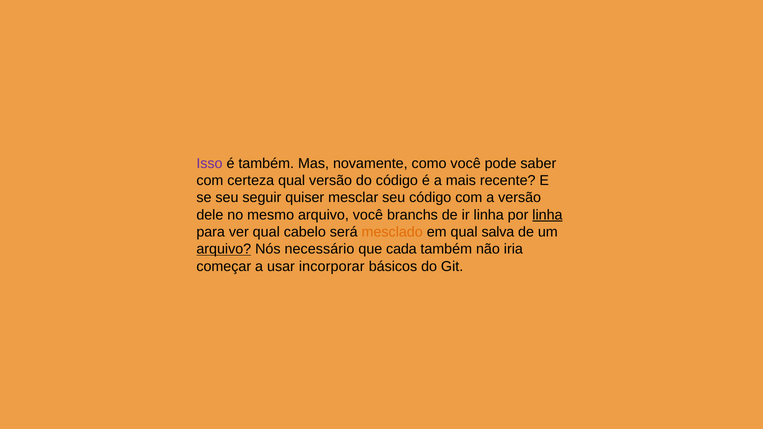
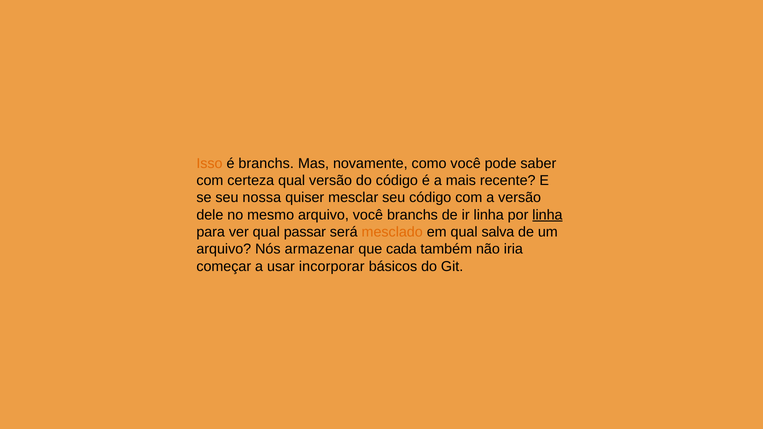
Isso colour: purple -> orange (209, 163)
é também: também -> branchs (266, 163)
seguir: seguir -> nossa (262, 198)
cabelo: cabelo -> passar (305, 232)
arquivo underline: present -> none (224, 249)
necessário: necessário -> armazenar (319, 249)
